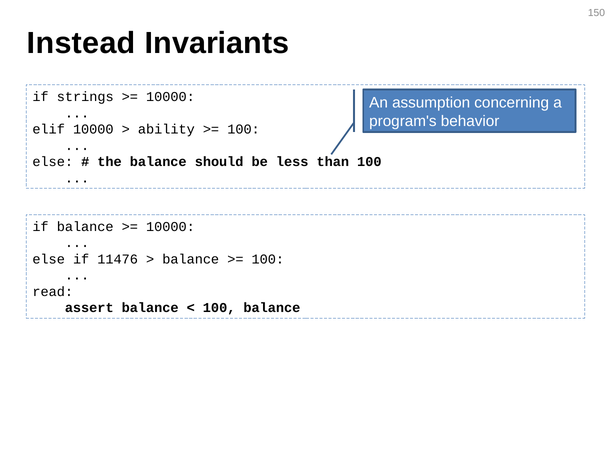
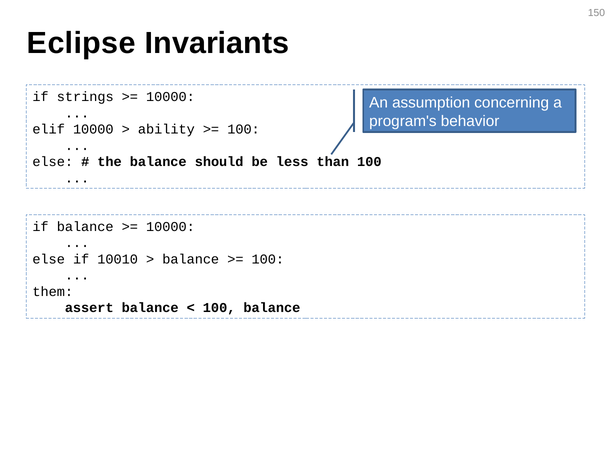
Instead: Instead -> Eclipse (81, 43)
11476: 11476 -> 10010 (118, 259)
read: read -> them (53, 292)
